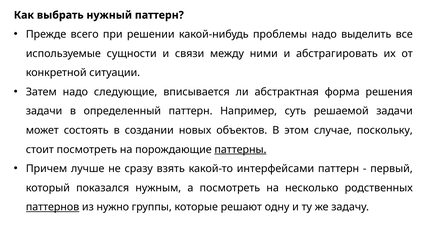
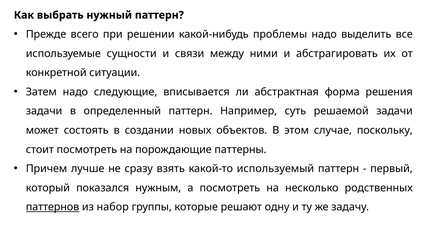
паттерны underline: present -> none (240, 150)
интерфейсами: интерфейсами -> используемый (275, 169)
нужно: нужно -> набор (113, 207)
